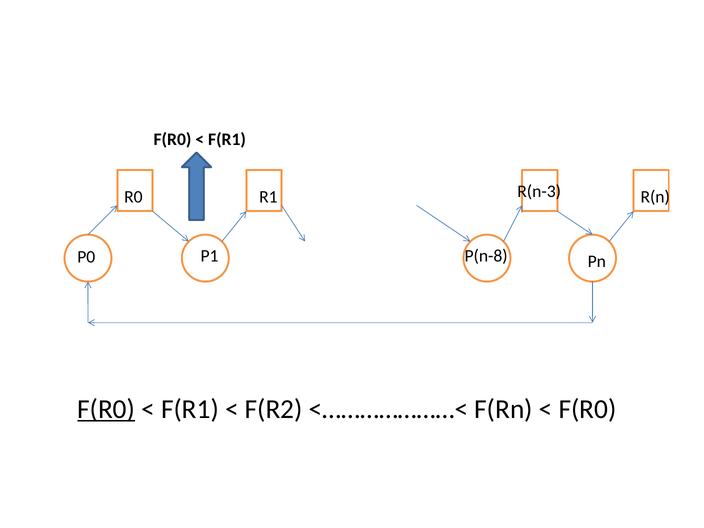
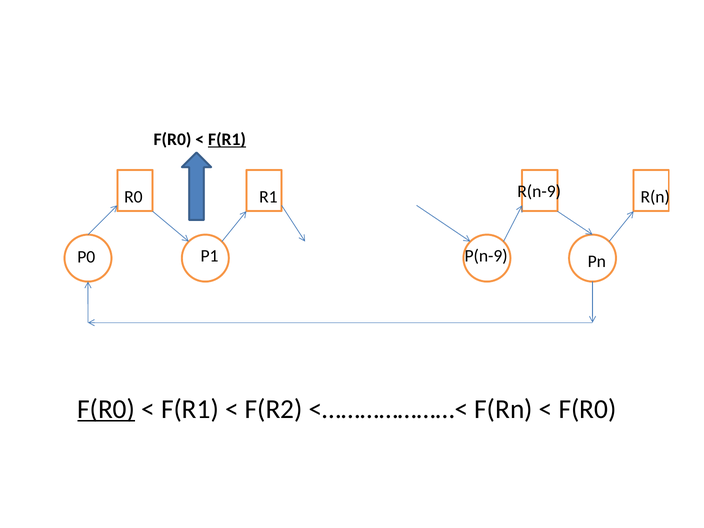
F(R1 underline: none -> present (227, 139)
R(n-3: R(n-3 -> R(n-9 (539, 191)
P(n-8: P(n-8 -> P(n-9 (486, 256)
